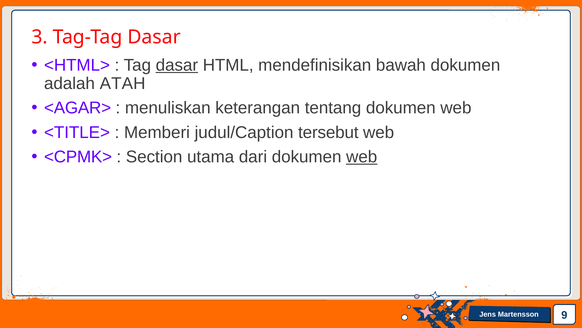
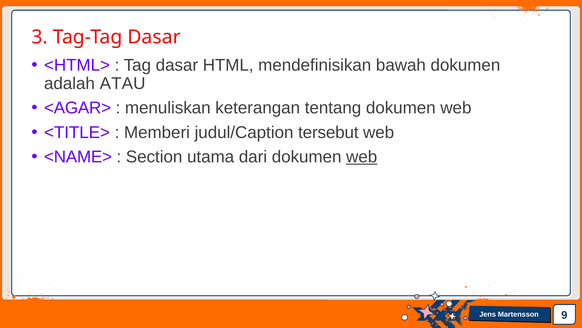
dasar underline: present -> none (177, 65)
ATAH: ATAH -> ATAU (123, 83)
<CPMK>: <CPMK> -> <NAME> (78, 157)
